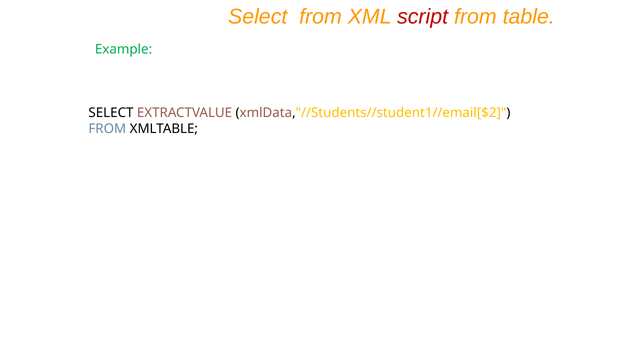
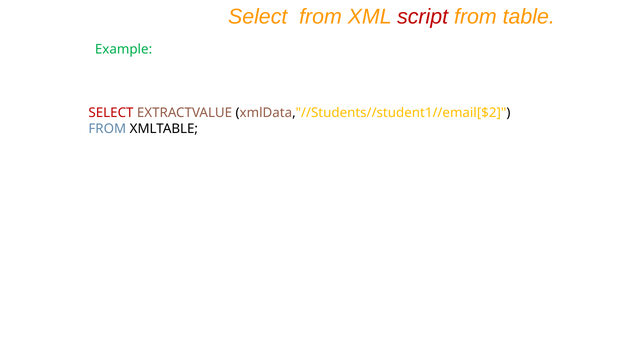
SELECT colour: black -> red (111, 113)
